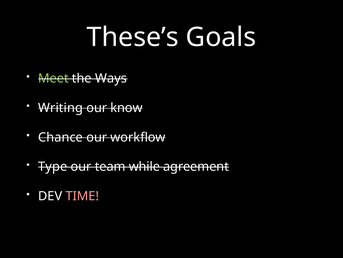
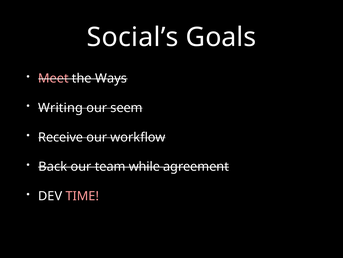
These’s: These’s -> Social’s (133, 37)
Meet colour: light green -> pink (53, 78)
know: know -> seem (127, 108)
Chance: Chance -> Receive (61, 137)
Type: Type -> Back (53, 166)
